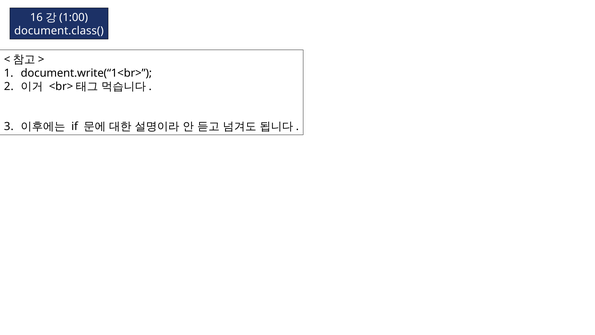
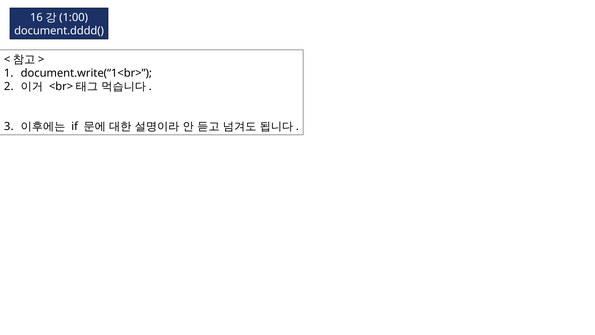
document.class(: document.class( -> document.dddd( (59, 31)
